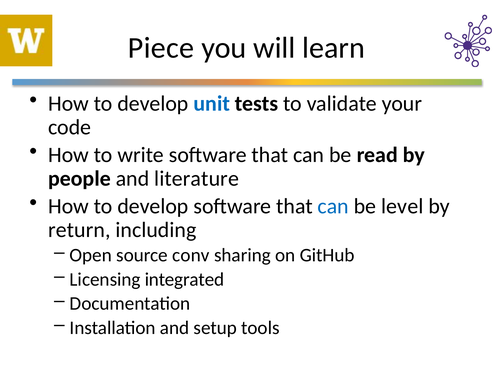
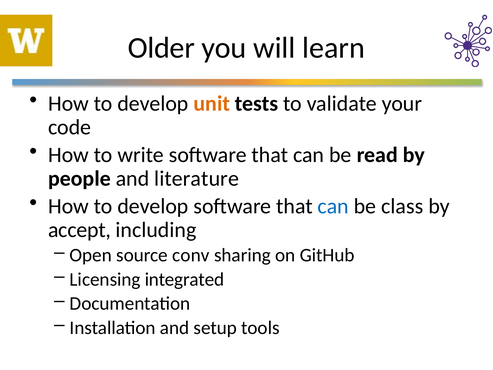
Piece: Piece -> Older (161, 48)
unit colour: blue -> orange (212, 103)
level: level -> class (402, 206)
return: return -> accept (79, 230)
